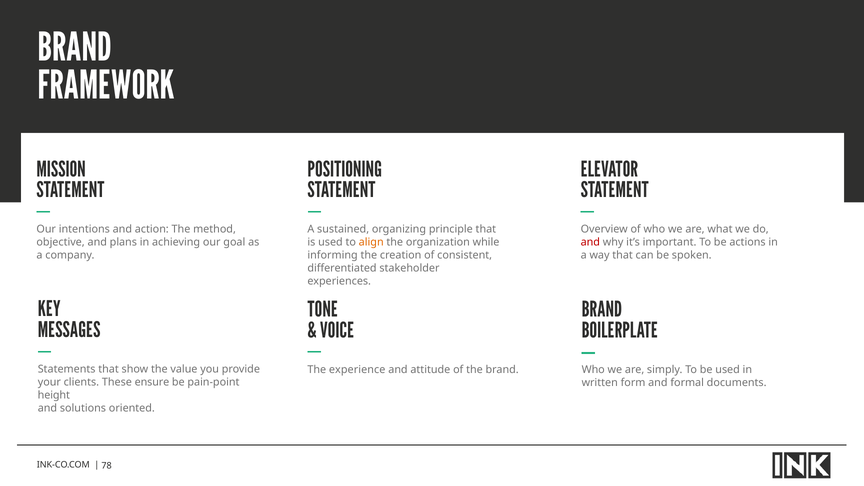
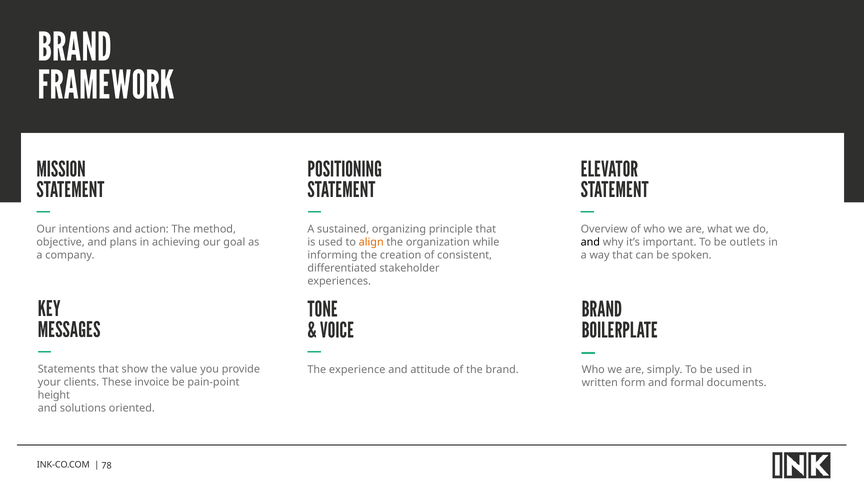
and colour: red -> black (590, 242)
actions: actions -> outlets (747, 242)
ensure: ensure -> invoice (152, 382)
